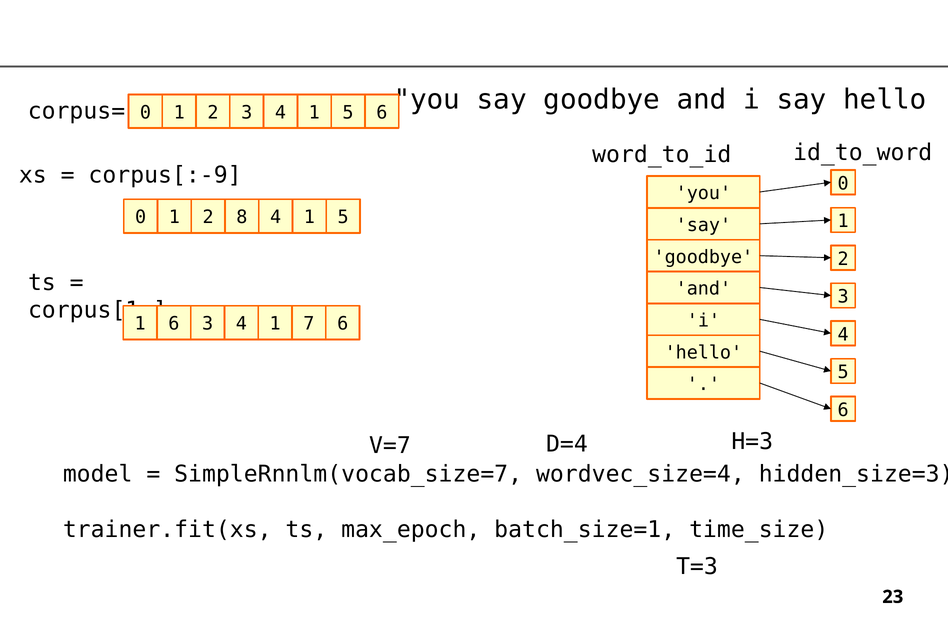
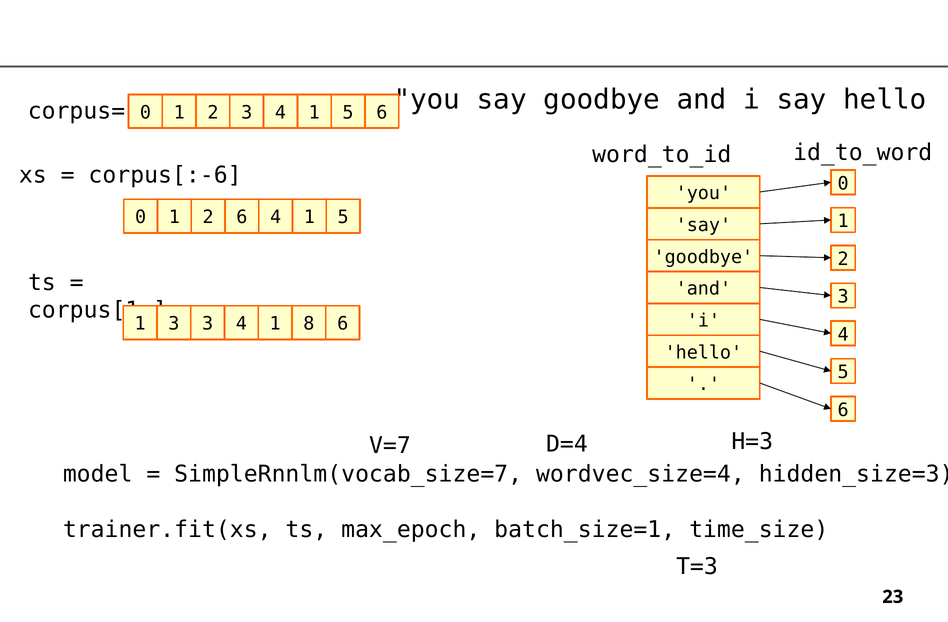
corpus[:-9: corpus[:-9 -> corpus[:-6 (165, 175)
2 8: 8 -> 6 (242, 218)
6: 6 -> 3 (174, 324)
7: 7 -> 8 (309, 324)
